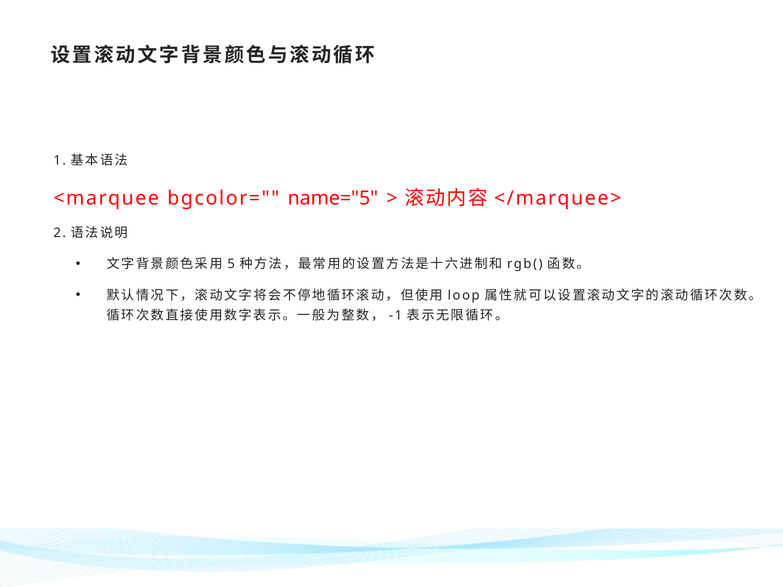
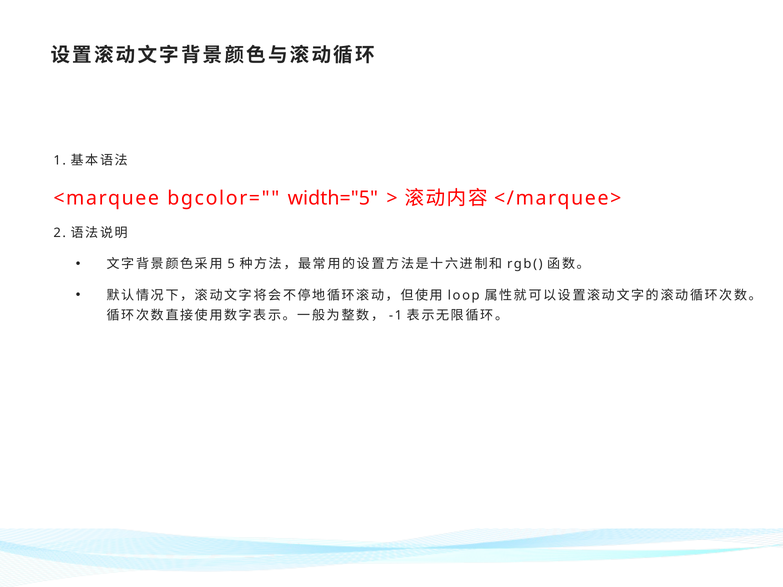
name="5: name="5 -> width="5 (333, 198)
